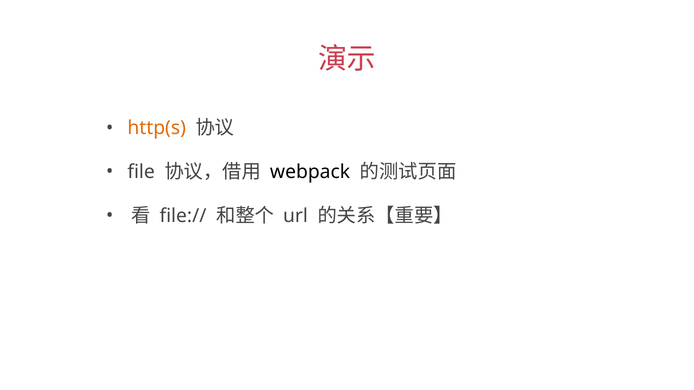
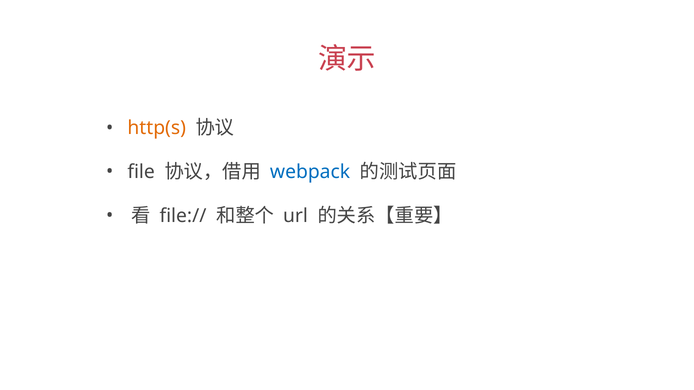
webpack colour: black -> blue (310, 172)
